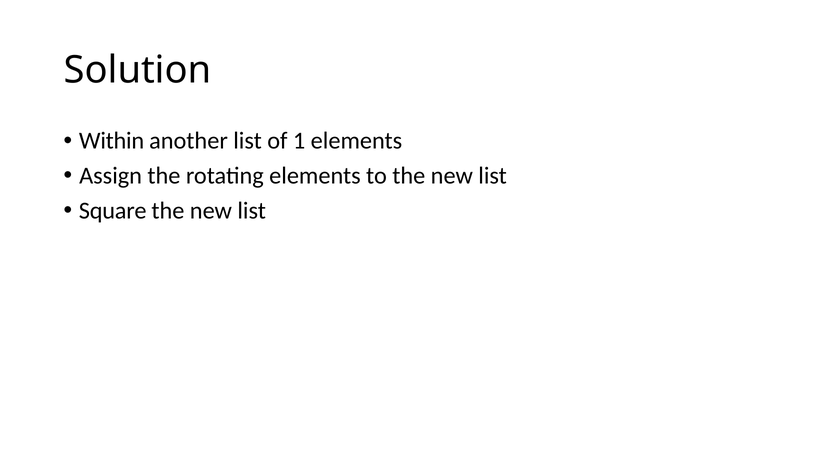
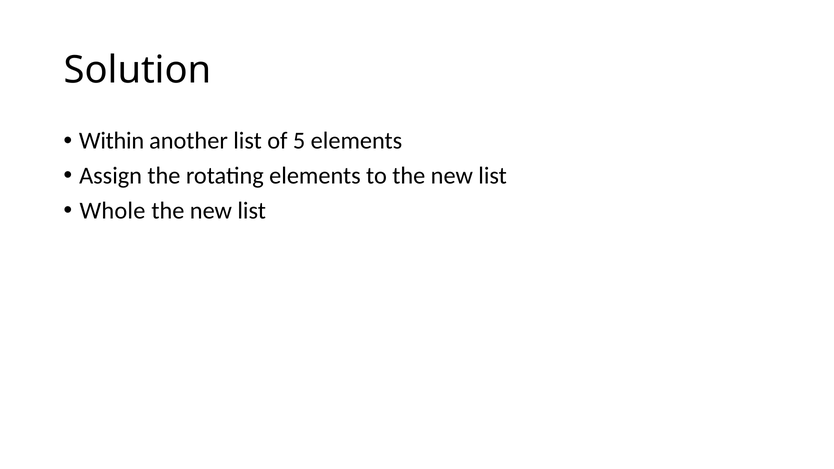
1: 1 -> 5 (299, 141)
Square: Square -> Whole (112, 211)
